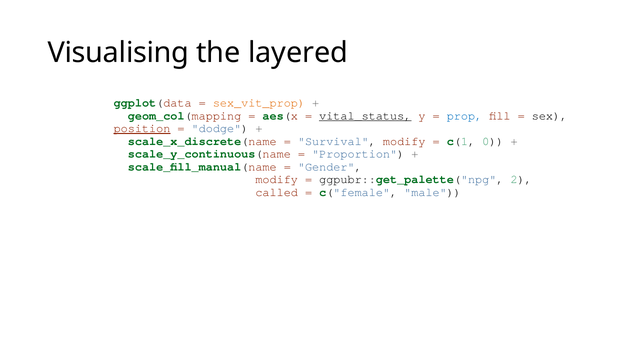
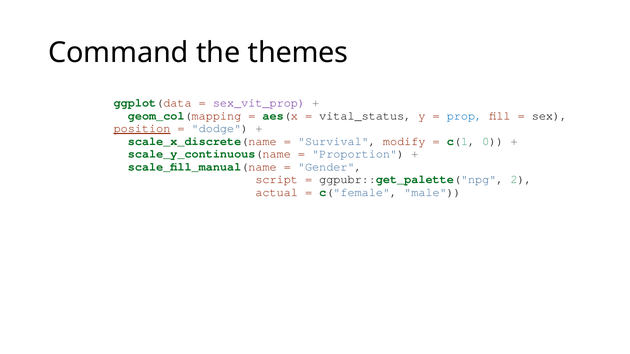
Visualising: Visualising -> Command (118, 53)
layered: layered -> themes (298, 53)
sex_vit_prop colour: orange -> purple (259, 103)
vital_status underline: present -> none (365, 116)
modify: modify -> script (277, 180)
called: called -> actual (277, 192)
